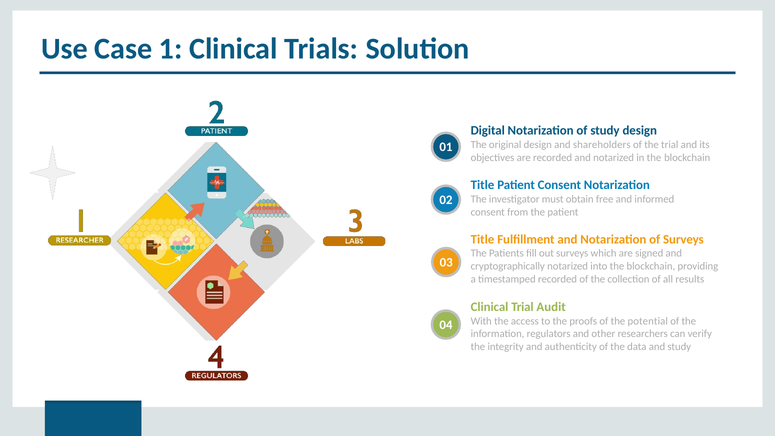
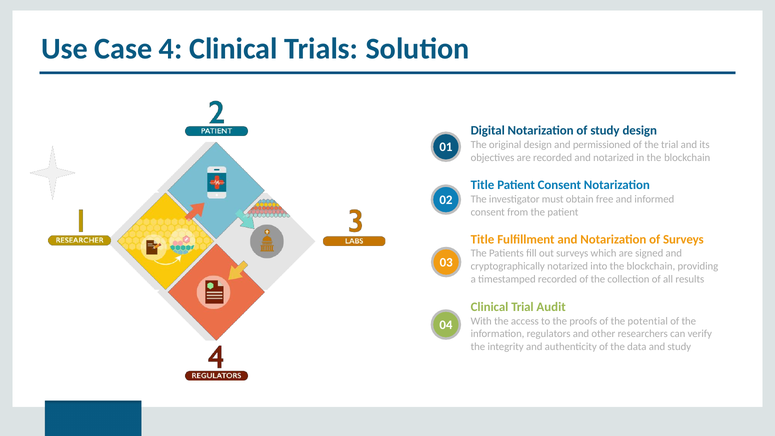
1: 1 -> 4 (171, 49)
shareholders: shareholders -> permissioned (602, 145)
